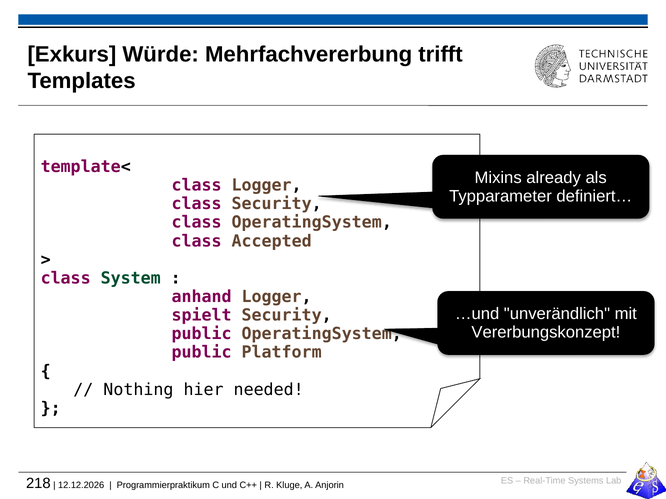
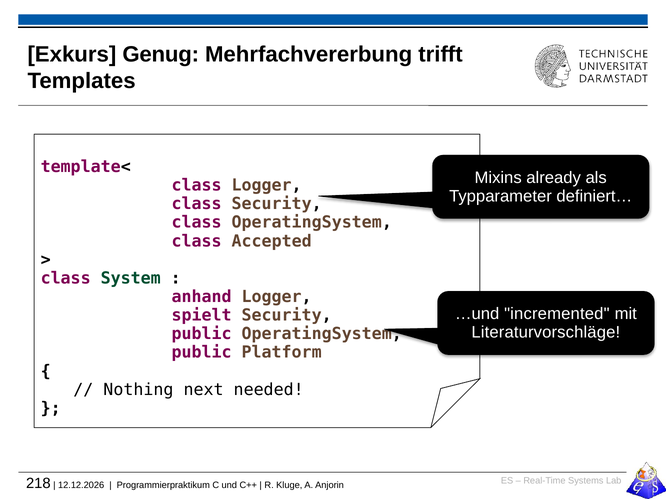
Würde: Würde -> Genug (161, 54)
unverändlich: unverändlich -> incremented (557, 314)
Vererbungskonzept: Vererbungskonzept -> Literaturvorschläge (546, 333)
hier: hier -> next (204, 390)
